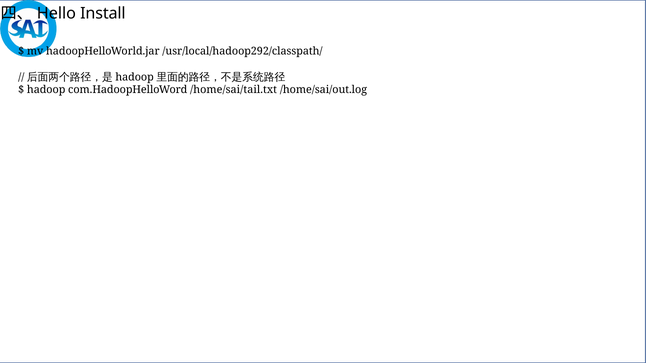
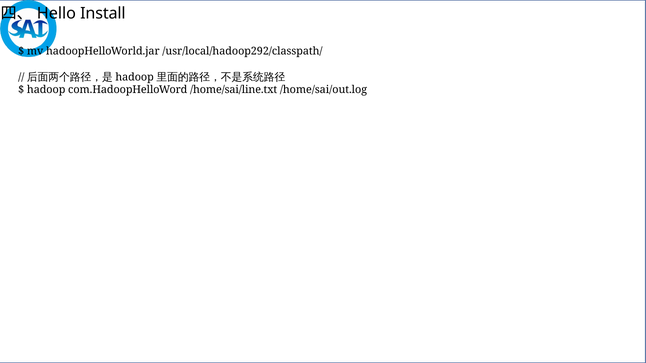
/home/sai/tail.txt: /home/sai/tail.txt -> /home/sai/line.txt (234, 90)
